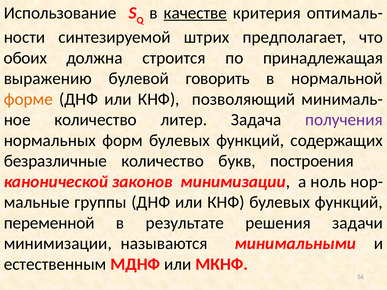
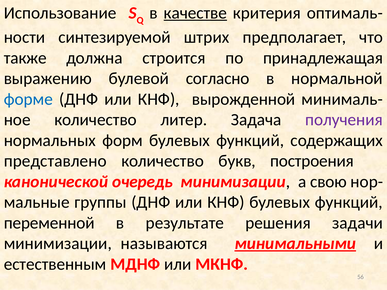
обоих: обоих -> также (25, 58)
говорить: говорить -> согласно (218, 79)
форме colour: orange -> blue (28, 99)
позволяющий: позволяющий -> вырожденной (244, 99)
безразличные: безразличные -> представлено (55, 161)
законов: законов -> очередь (142, 182)
ноль: ноль -> свою (328, 182)
минимальными underline: none -> present (295, 244)
